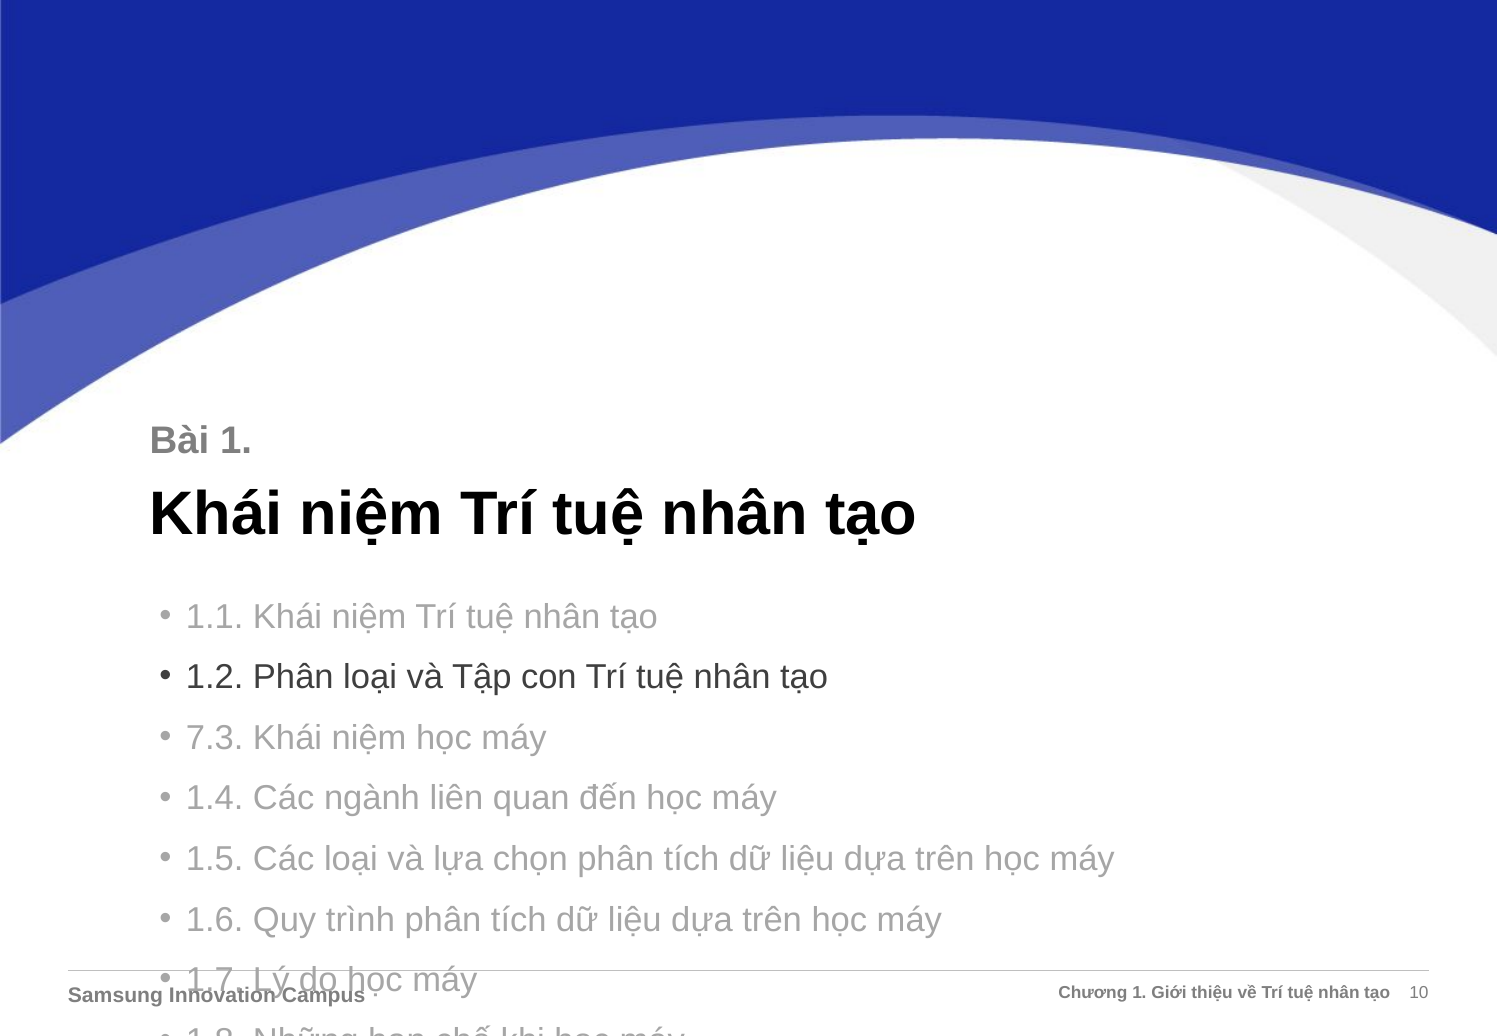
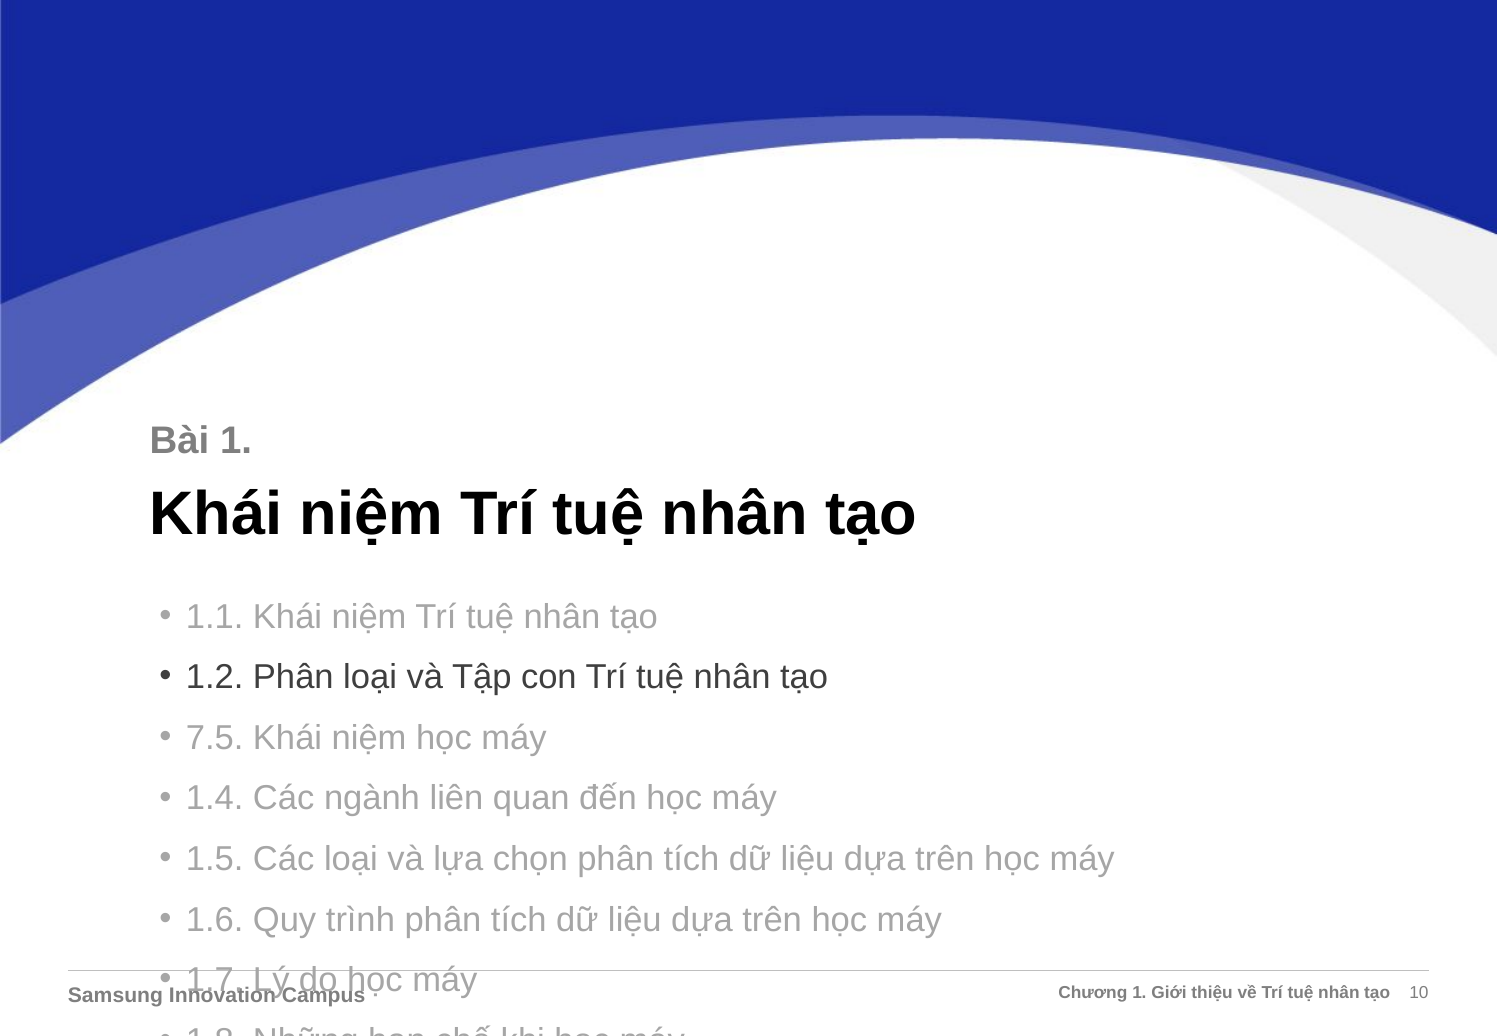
7.3: 7.3 -> 7.5 (215, 738)
